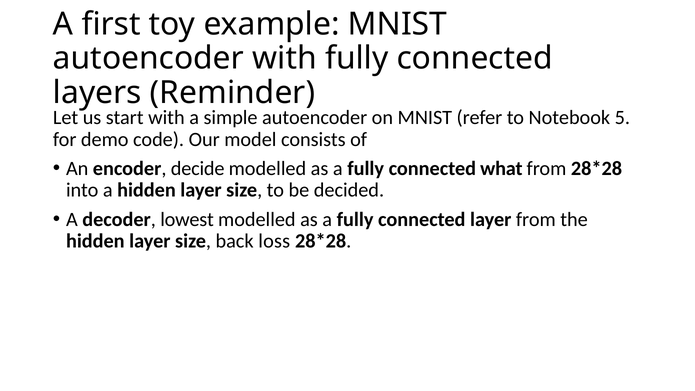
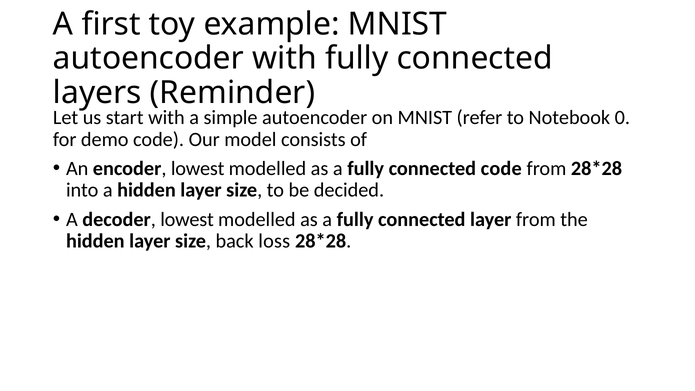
5: 5 -> 0 (622, 117)
encoder decide: decide -> lowest (198, 168)
connected what: what -> code (501, 168)
